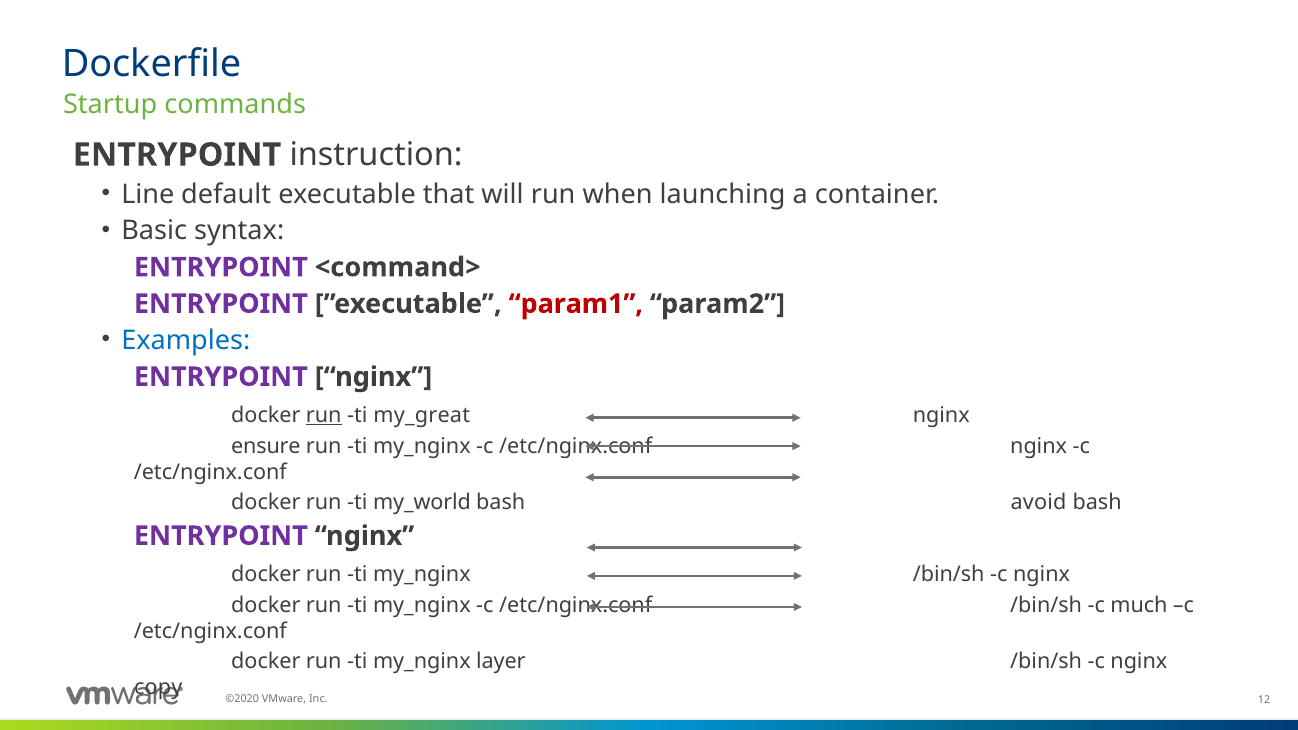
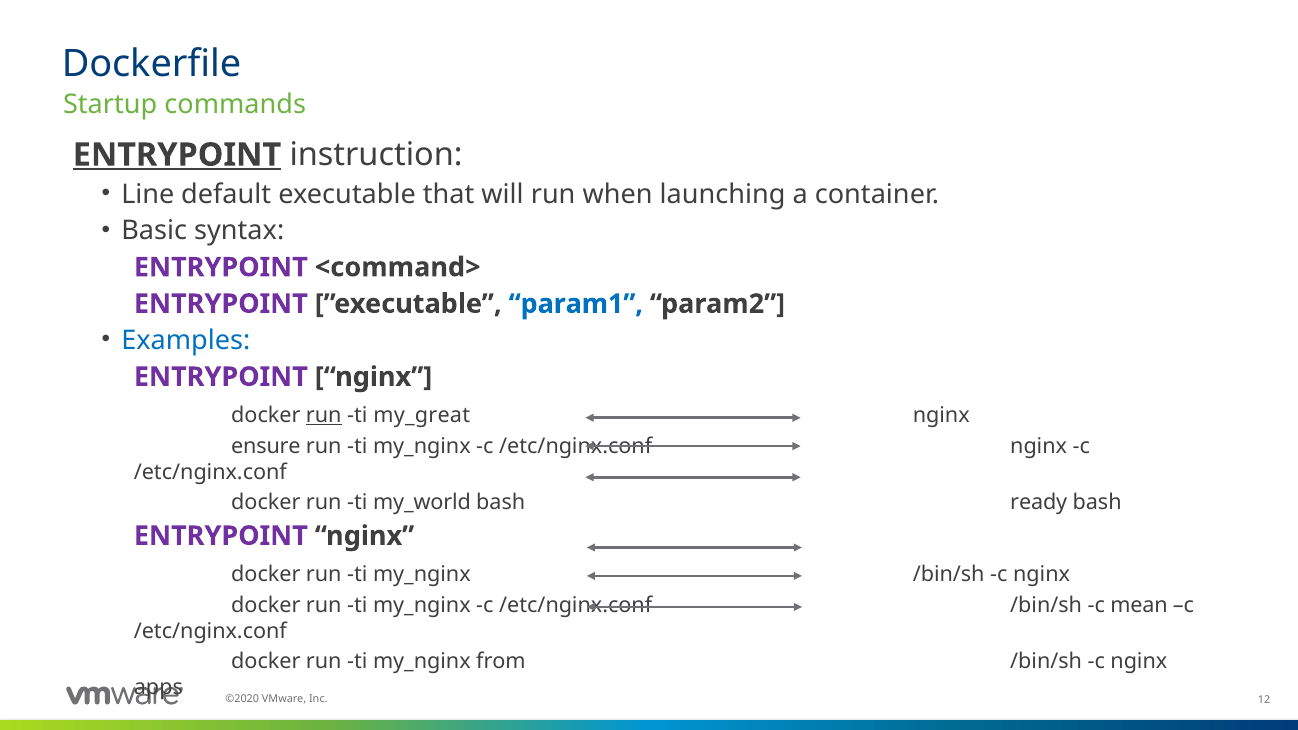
ENTRYPOINT underline: none -> present (177, 155)
param1 colour: red -> blue (576, 304)
avoid: avoid -> ready (1039, 502)
much: much -> mean (1139, 606)
layer: layer -> from (501, 661)
copy: copy -> apps (158, 687)
